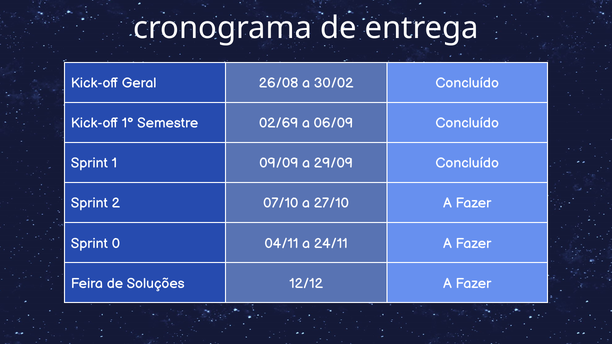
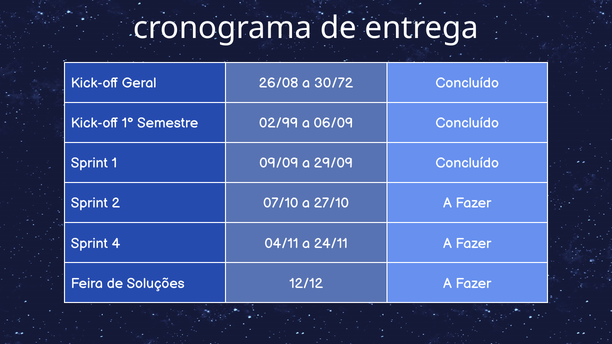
30/02: 30/02 -> 30/72 (334, 83)
02/69: 02/69 -> 02/99 (279, 123)
0: 0 -> 4 (116, 244)
